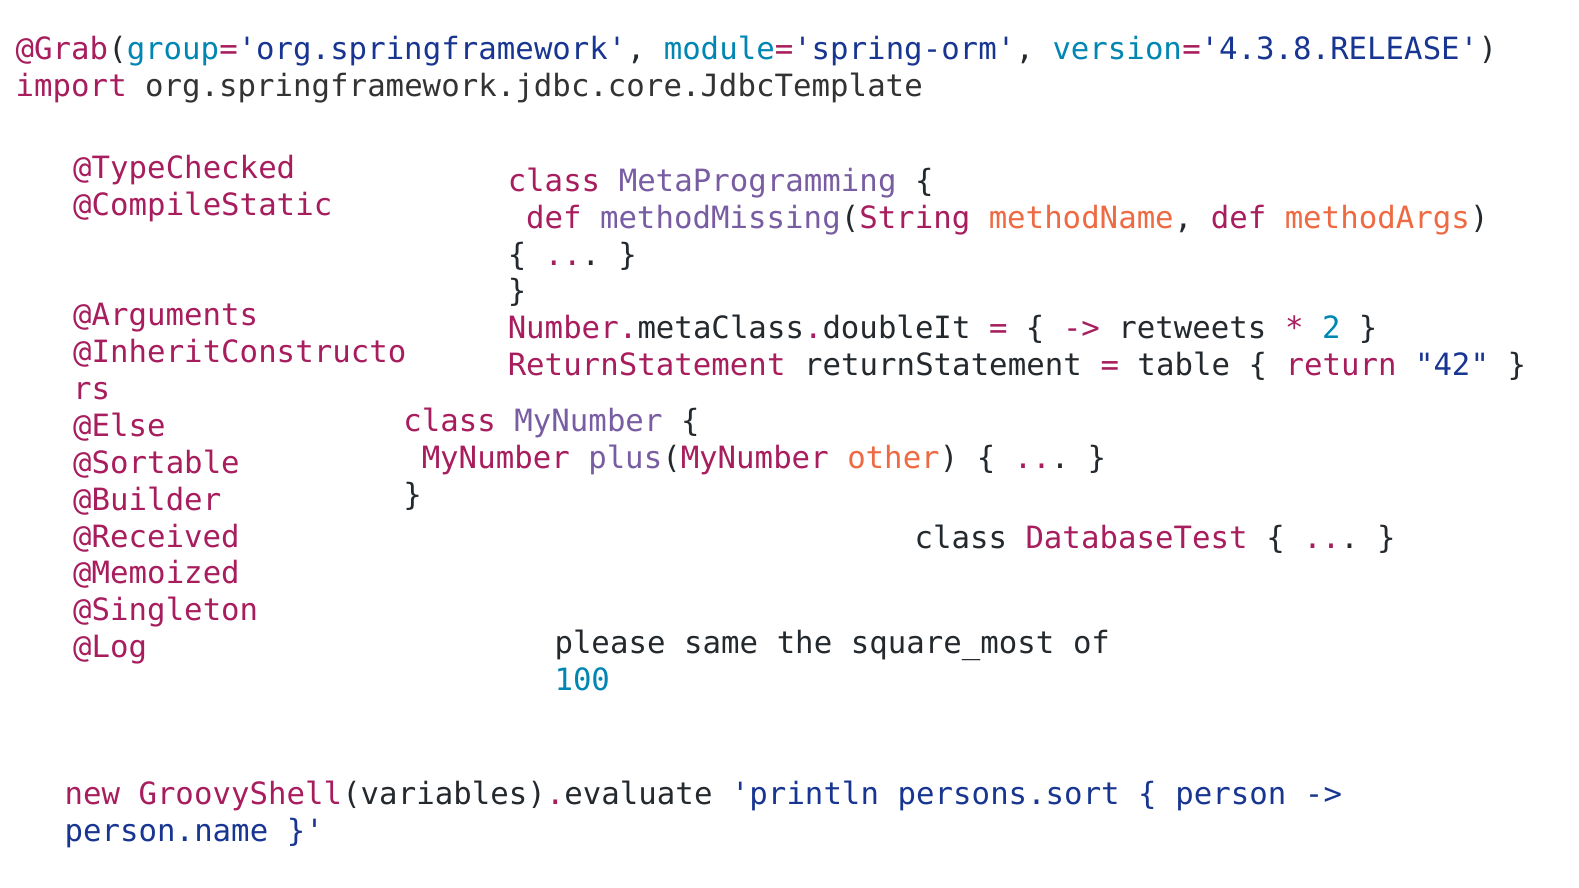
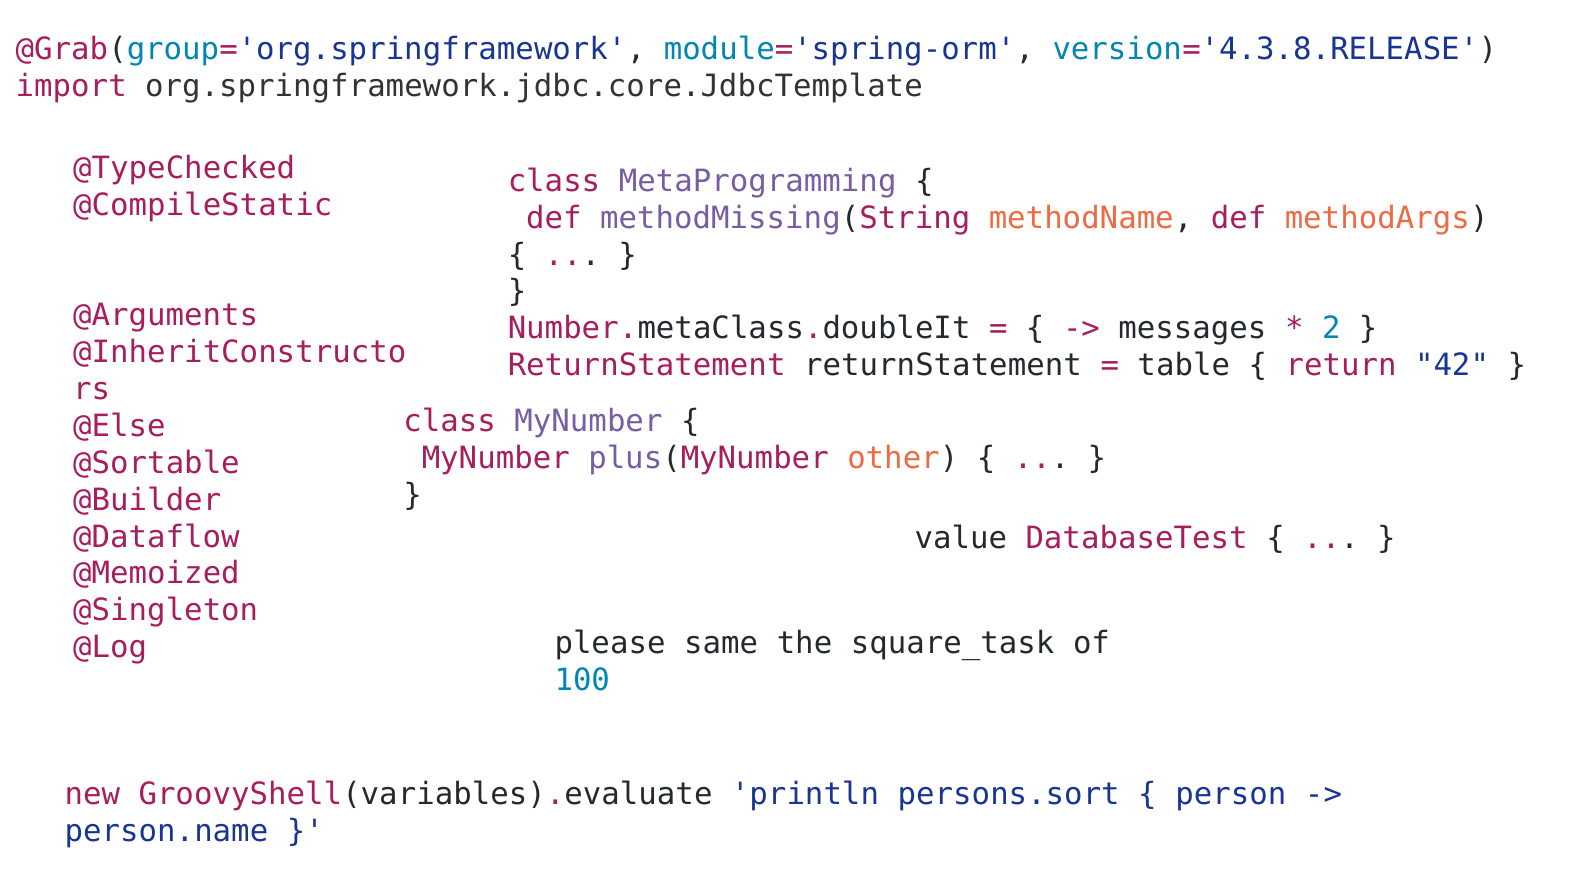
retweets: retweets -> messages (1192, 329)
@Received: @Received -> @Dataflow (156, 537)
class: class -> value (961, 539)
square_most: square_most -> square_task (953, 643)
